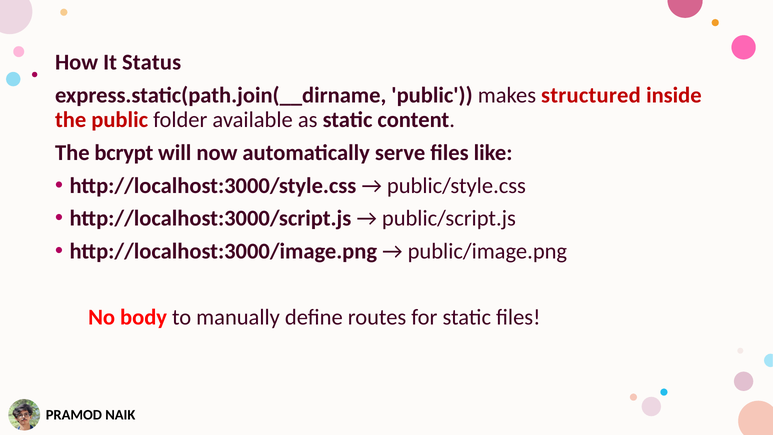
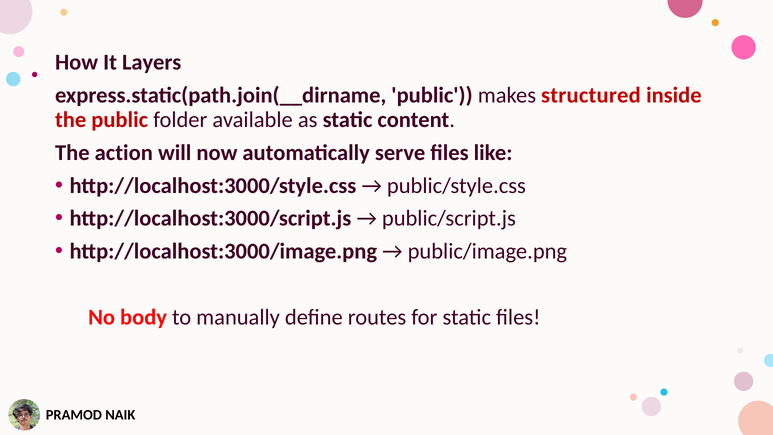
Status: Status -> Layers (152, 62)
bcrypt: bcrypt -> action (124, 153)
